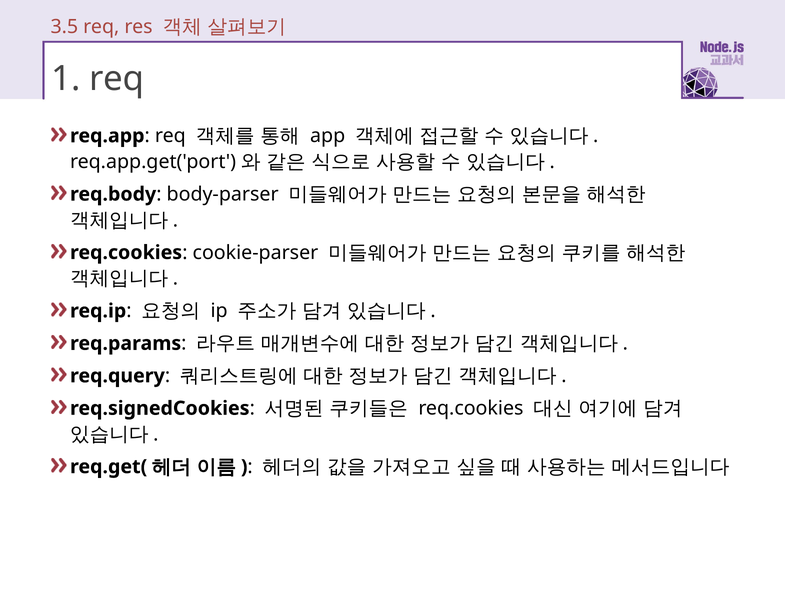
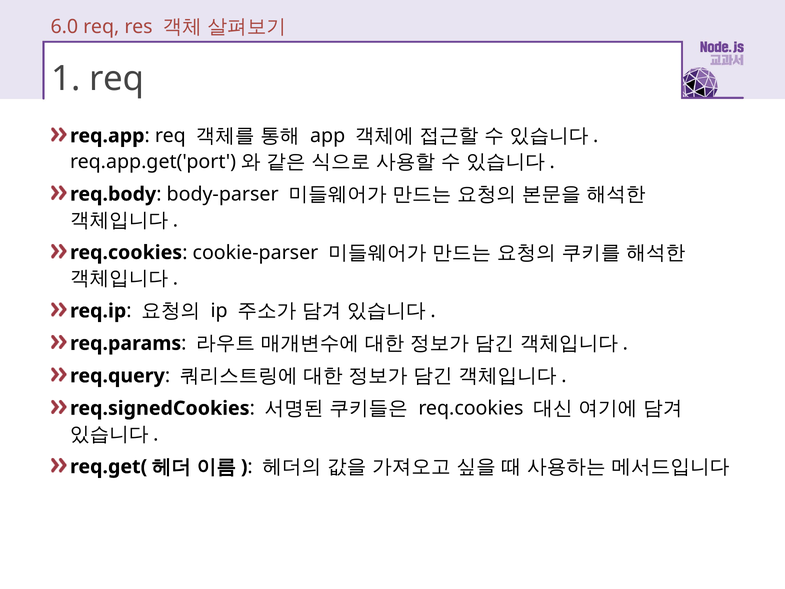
3.5: 3.5 -> 6.0 (64, 27)
